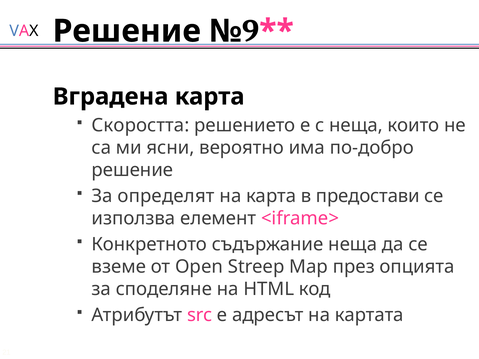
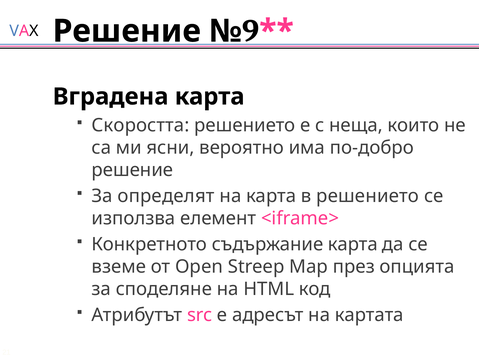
в предостави: предостави -> решението (368, 196)
съдържание неща: неща -> карта (353, 245)
